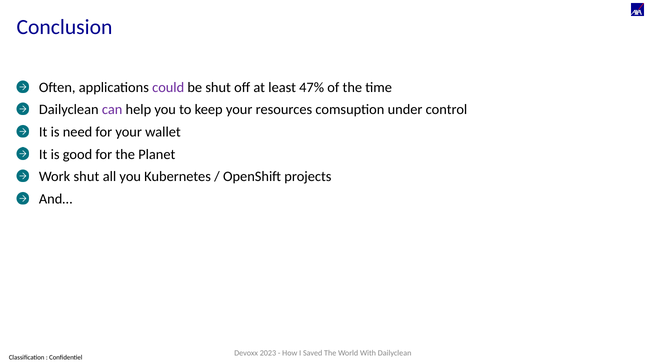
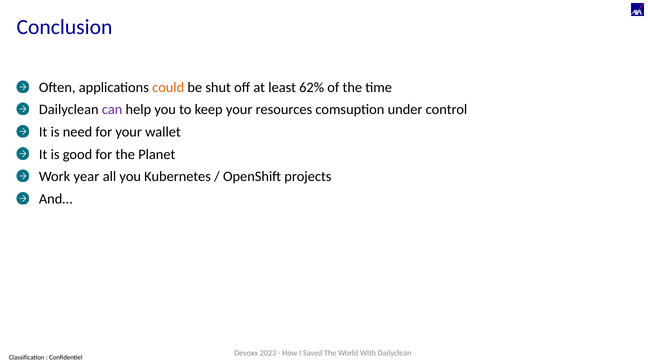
could colour: purple -> orange (168, 88)
47%: 47% -> 62% (312, 88)
Work shut: shut -> year (86, 177)
